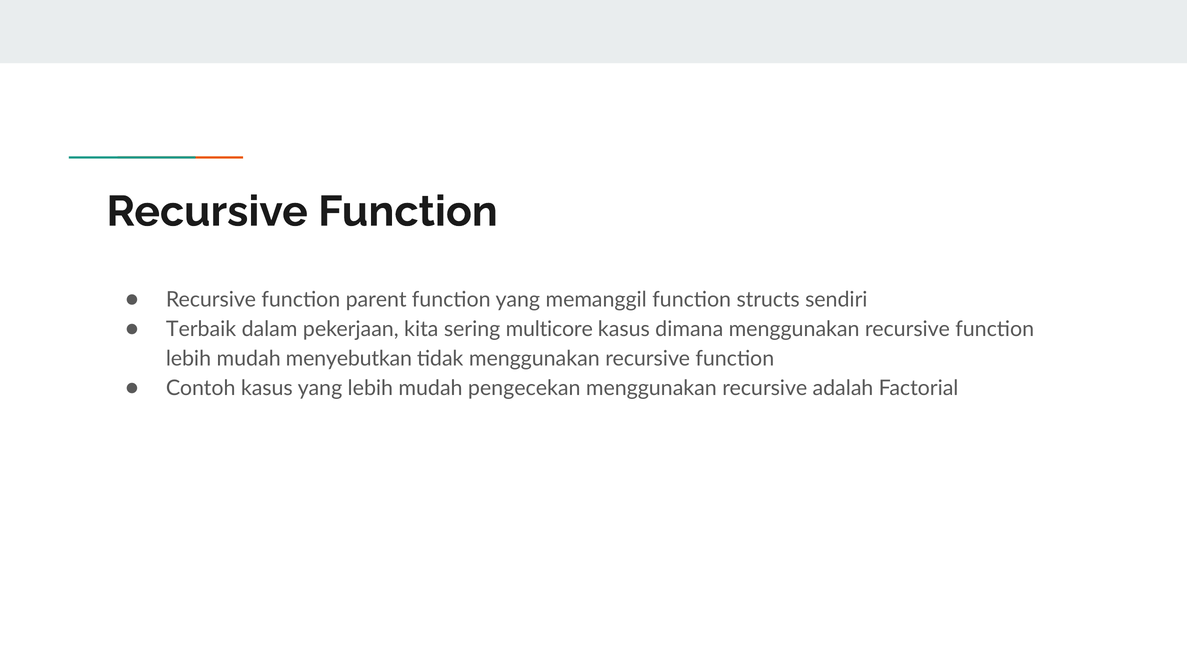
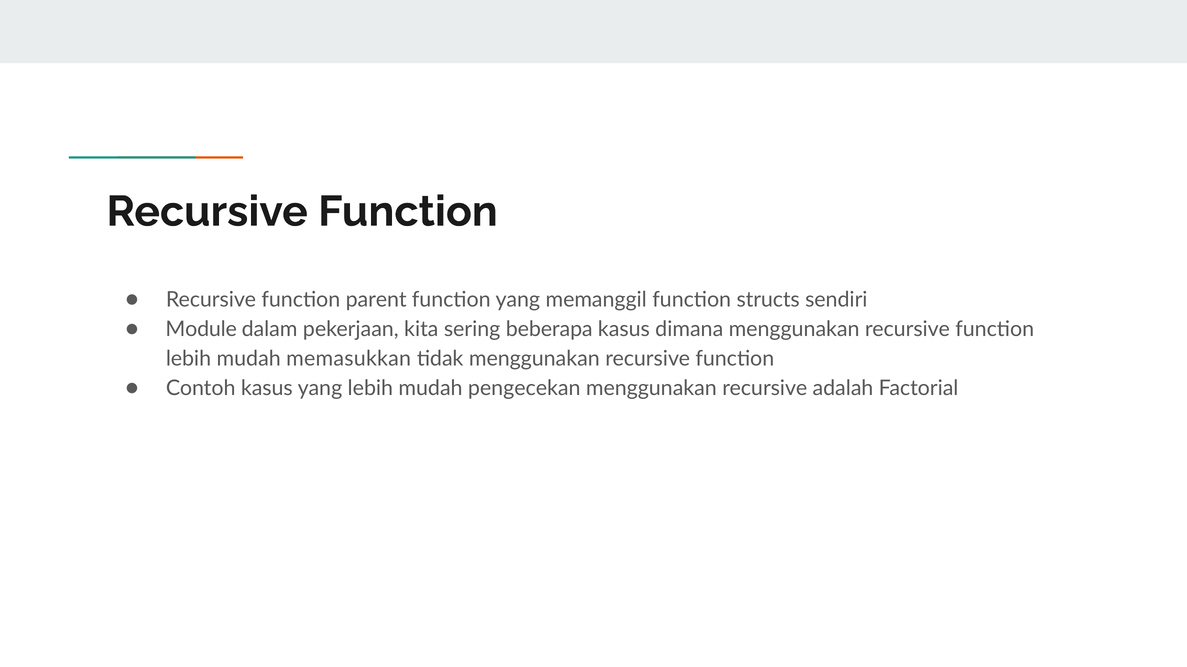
Terbaik: Terbaik -> Module (201, 330)
multicore: multicore -> beberapa (549, 330)
menyebutkan: menyebutkan -> memasukkan (349, 359)
